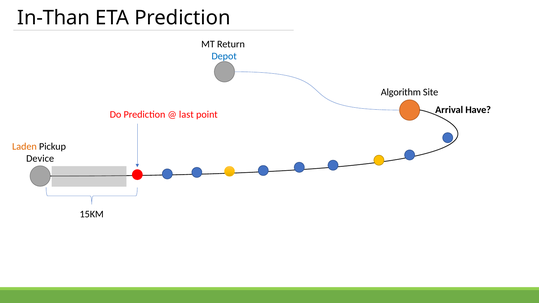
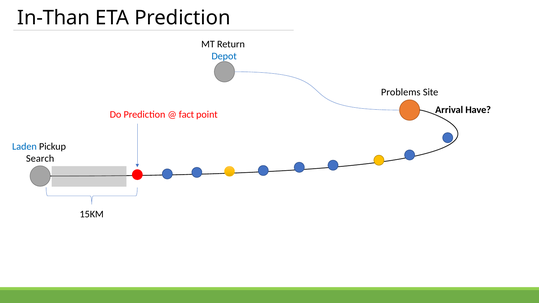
Algorithm: Algorithm -> Problems (401, 92)
last: last -> fact (186, 115)
Laden colour: orange -> blue (24, 147)
Device: Device -> Search (40, 159)
